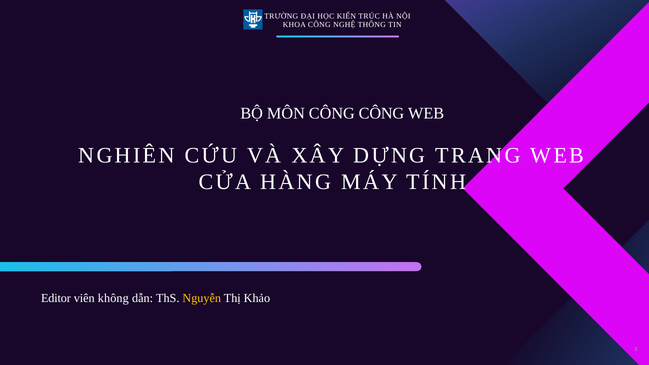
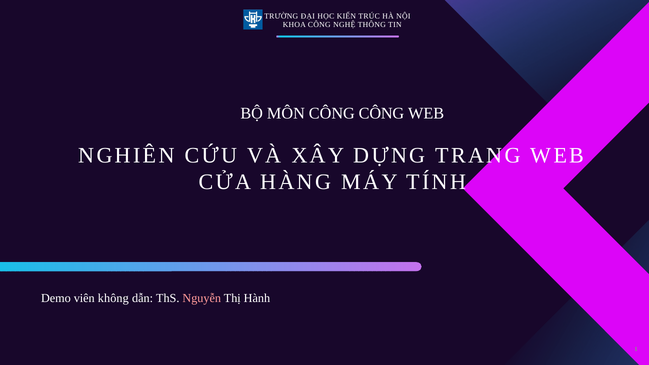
Editor: Editor -> Demo (56, 298)
Nguyễn colour: yellow -> pink (202, 298)
Khảo: Khảo -> Hành (257, 298)
